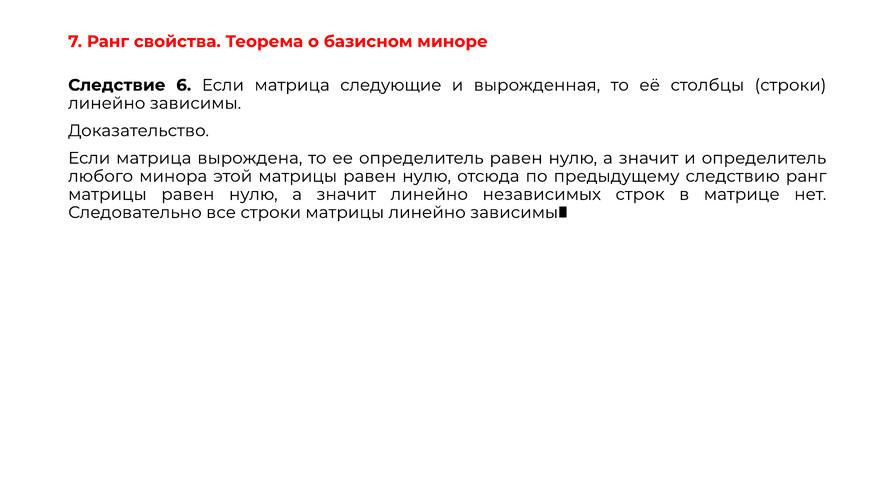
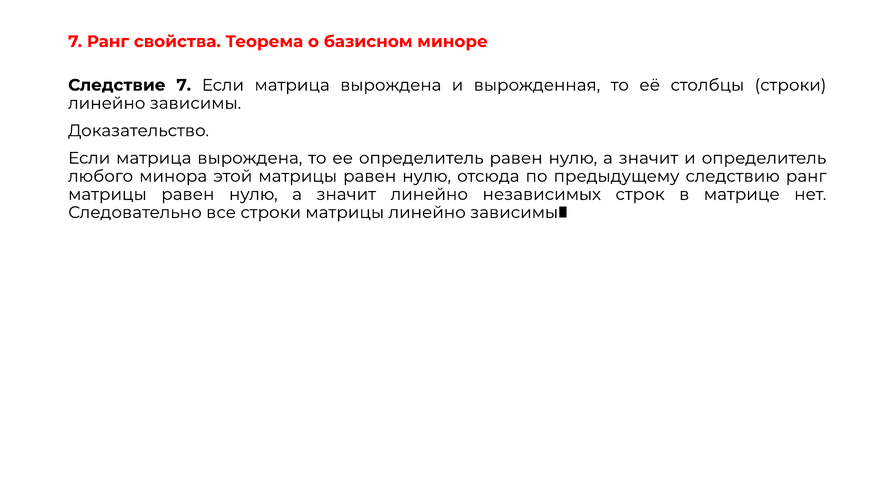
Следствие 6: 6 -> 7 (184, 85)
следующие: следующие -> вырождена (391, 85)
